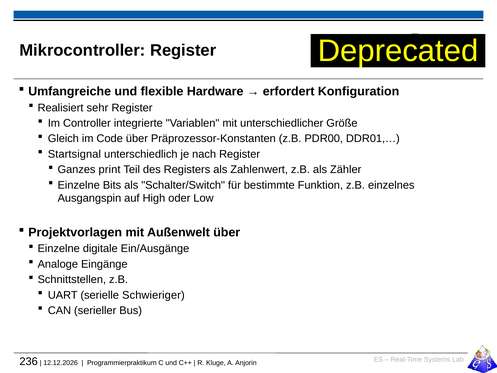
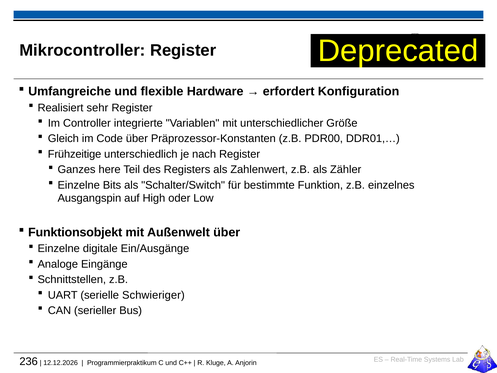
Startsignal: Startsignal -> Frühzeitige (75, 154)
print: print -> here (110, 170)
Projektvorlagen: Projektvorlagen -> Funktionsobjekt (75, 232)
